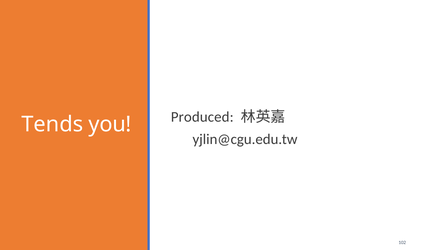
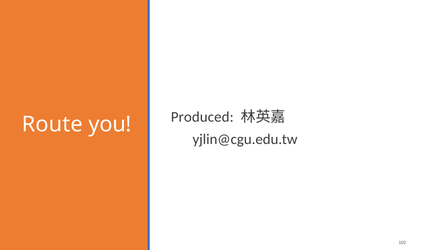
Tends: Tends -> Route (52, 125)
